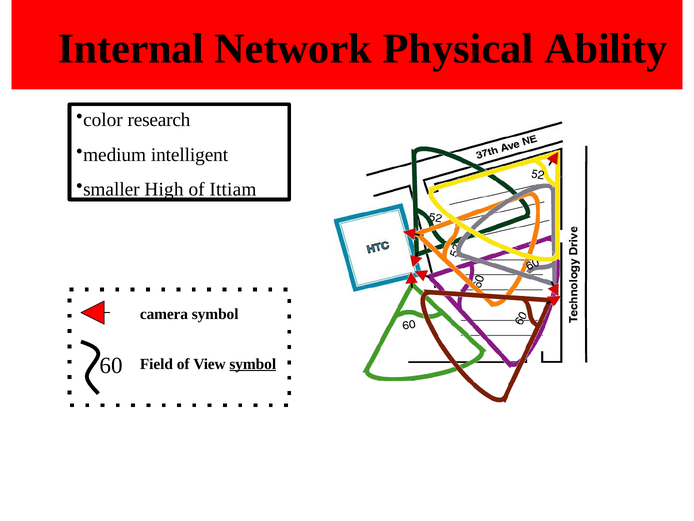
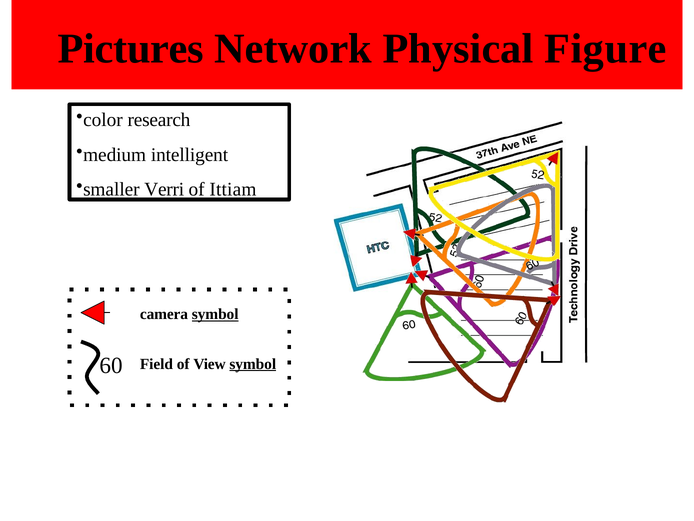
Internal: Internal -> Pictures (131, 49)
Ability: Ability -> Figure (605, 49)
High: High -> Verri (164, 189)
symbol underline: none -> present (215, 314)
